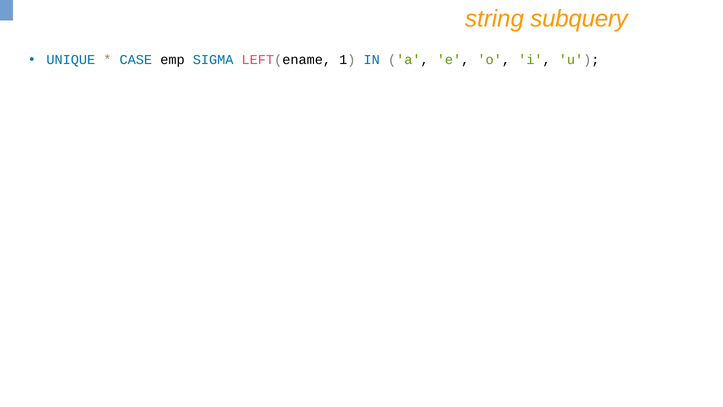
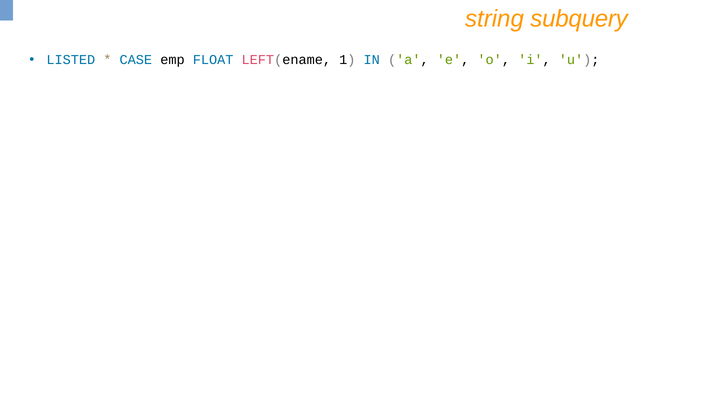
UNIQUE: UNIQUE -> LISTED (71, 60)
SIGMA: SIGMA -> FLOAT (213, 60)
